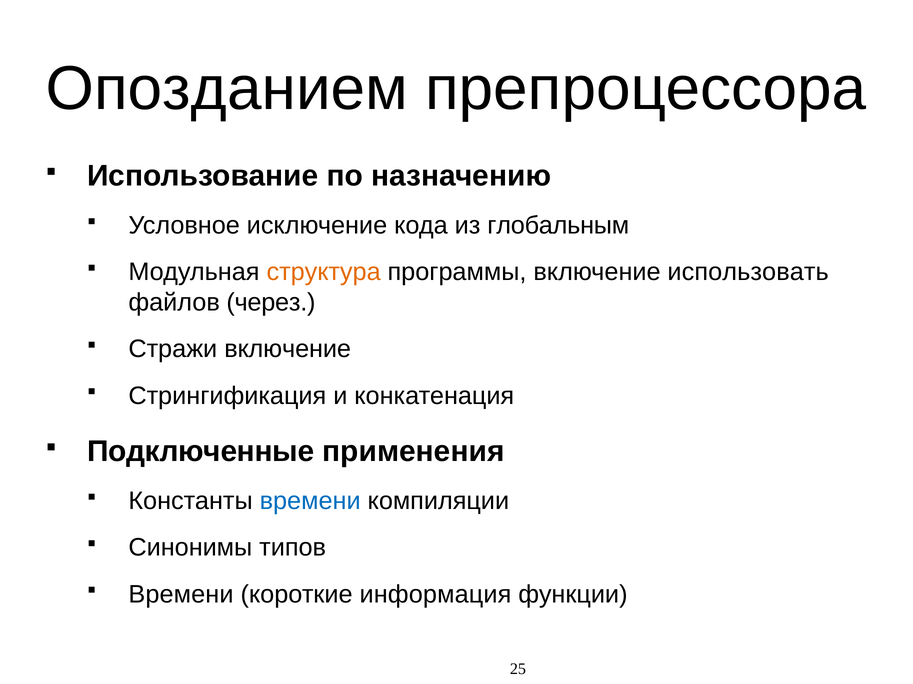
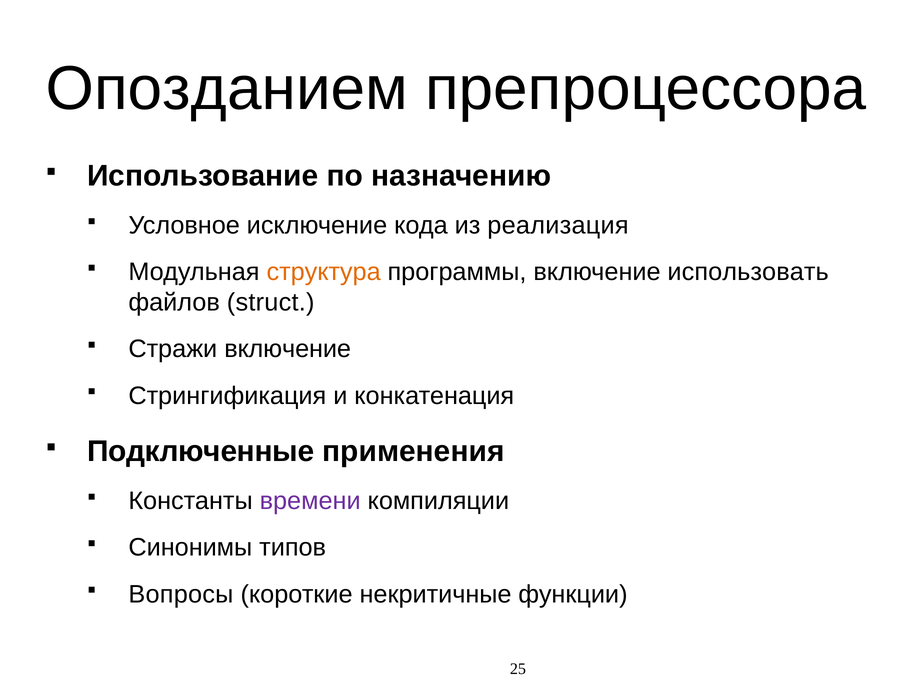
глобальным: глобальным -> реализация (558, 226)
через: через -> struct (271, 303)
времени colour: blue -> purple (310, 502)
Времени: Времени -> Вопросы (181, 595)
информация: информация -> некритичные (436, 595)
